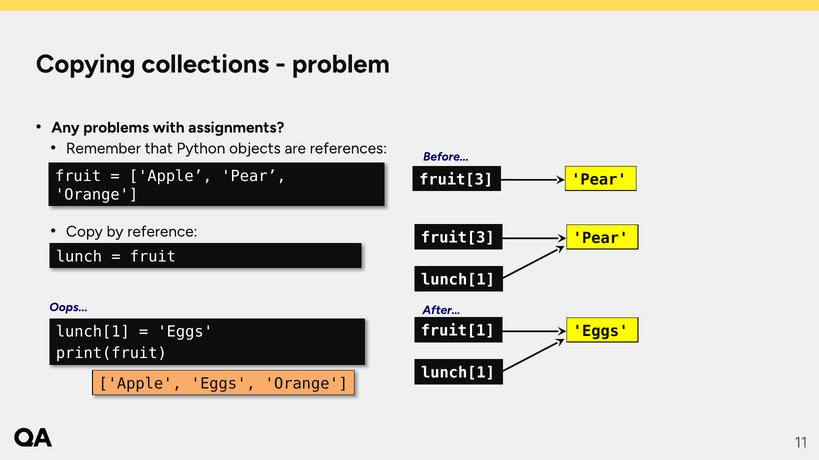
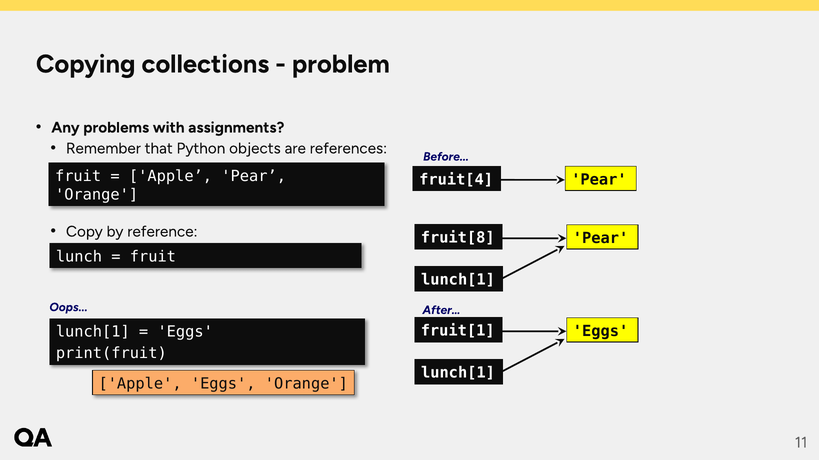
fruit[3: fruit[3 -> fruit[4 (456, 180)
fruit[3: fruit[3 -> fruit[8 (458, 238)
